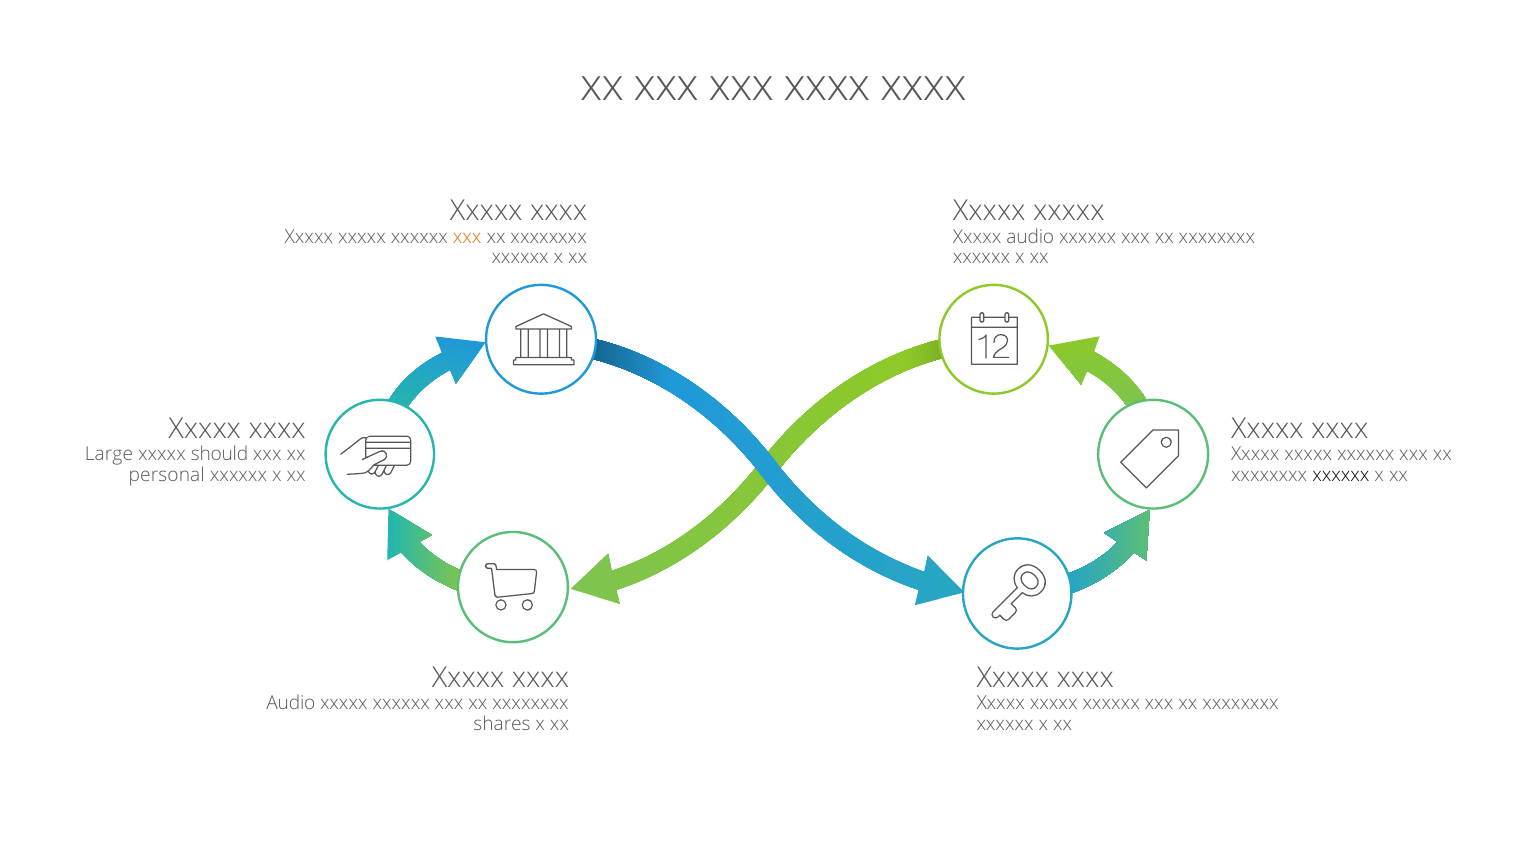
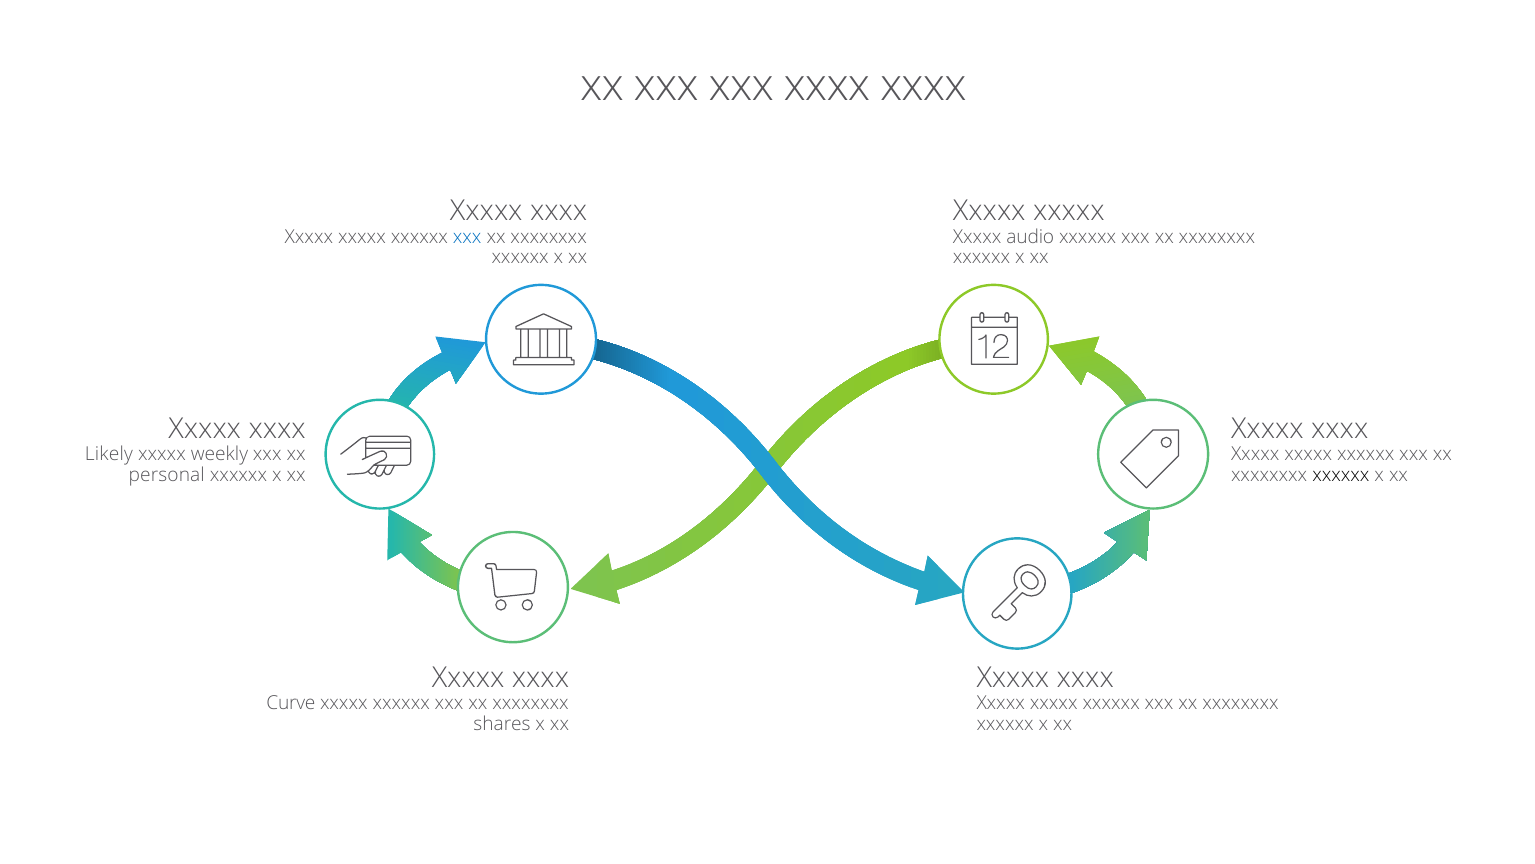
xxx colour: orange -> blue (467, 237)
Large: Large -> Likely (109, 454)
should: should -> weekly (219, 454)
Audio: Audio -> Curve (291, 703)
